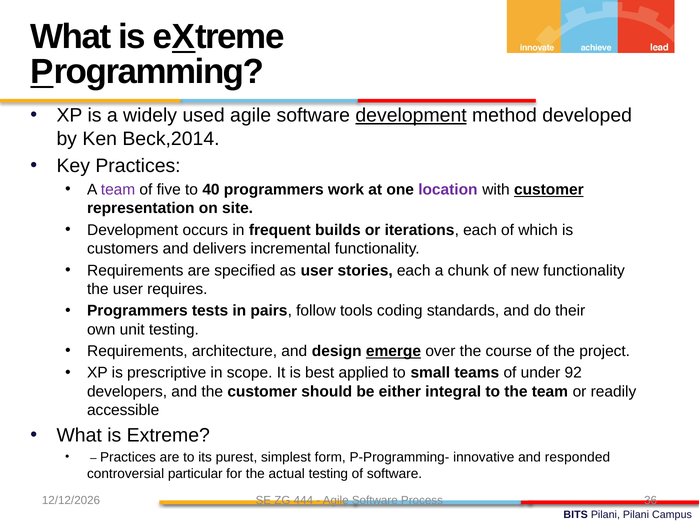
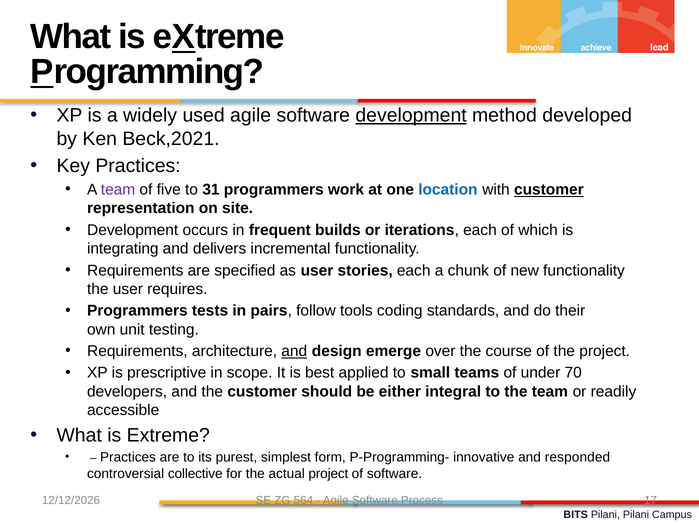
Beck,2014: Beck,2014 -> Beck,2021 (171, 139)
40: 40 -> 31 (211, 190)
location colour: purple -> blue (448, 190)
customers: customers -> integrating (123, 249)
and underline: none -> present (294, 351)
emerge underline: present -> none (394, 351)
92: 92 -> 70 (573, 373)
particular: particular -> collective (195, 474)
actual testing: testing -> project (328, 474)
444: 444 -> 564 (303, 501)
36: 36 -> 17 (651, 501)
